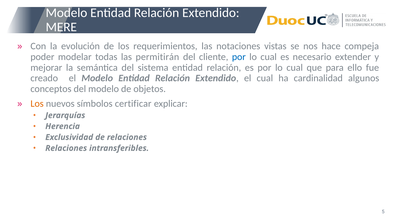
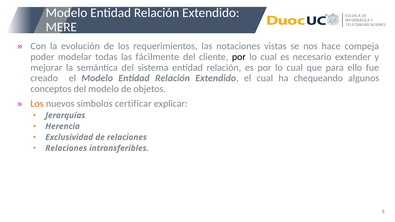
permitirán: permitirán -> fácilmente (157, 57)
por colour: blue -> black (239, 57)
cardinalidad: cardinalidad -> chequeando (318, 78)
